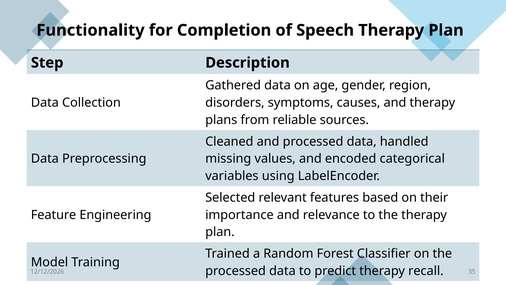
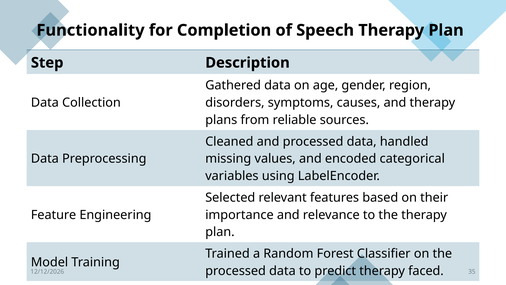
therapy recall: recall -> faced (426, 271)
